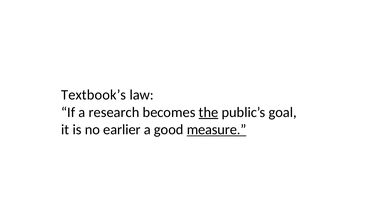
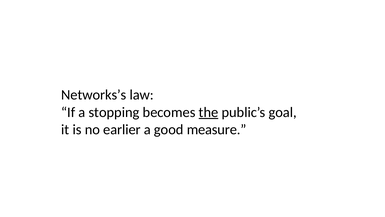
Textbook’s: Textbook’s -> Networks’s (94, 95)
research: research -> stopping (114, 112)
measure underline: present -> none (217, 129)
